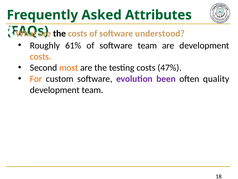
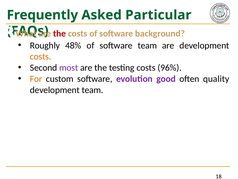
Attributes: Attributes -> Particular (158, 15)
the colour: black -> red (60, 33)
understood: understood -> background (160, 33)
61%: 61% -> 48% (73, 45)
most colour: orange -> purple (69, 68)
47%: 47% -> 96% (170, 68)
been: been -> good (166, 79)
